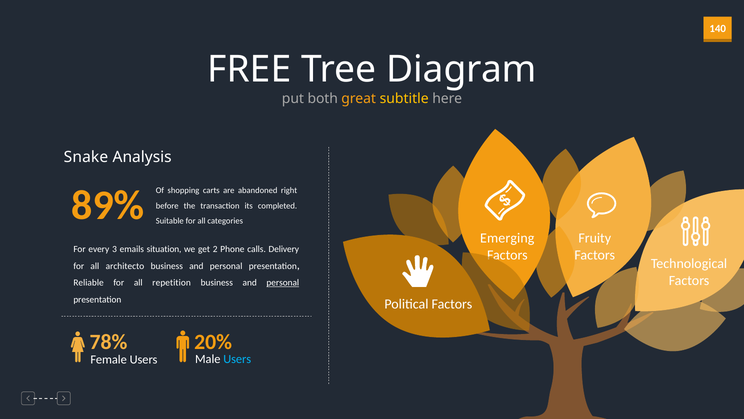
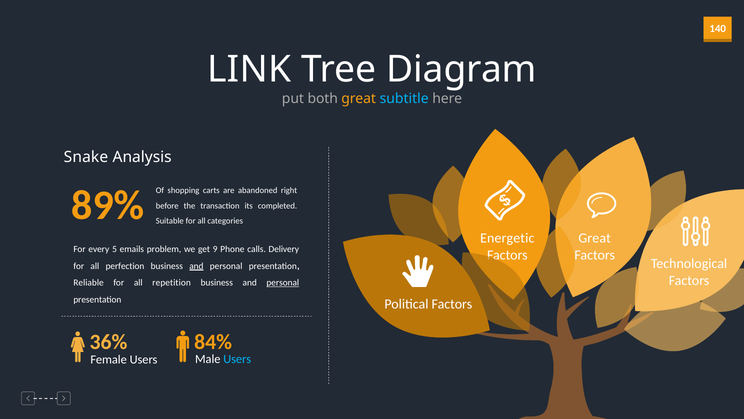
FREE: FREE -> LINK (249, 69)
subtitle colour: yellow -> light blue (404, 99)
Emerging: Emerging -> Energetic (507, 238)
Fruity: Fruity -> Great (595, 238)
3: 3 -> 5 (114, 249)
situation: situation -> problem (164, 249)
2: 2 -> 9 (215, 249)
architecto: architecto -> perfection (125, 266)
and underline: none -> present (196, 266)
78%: 78% -> 36% (108, 342)
20%: 20% -> 84% (213, 342)
